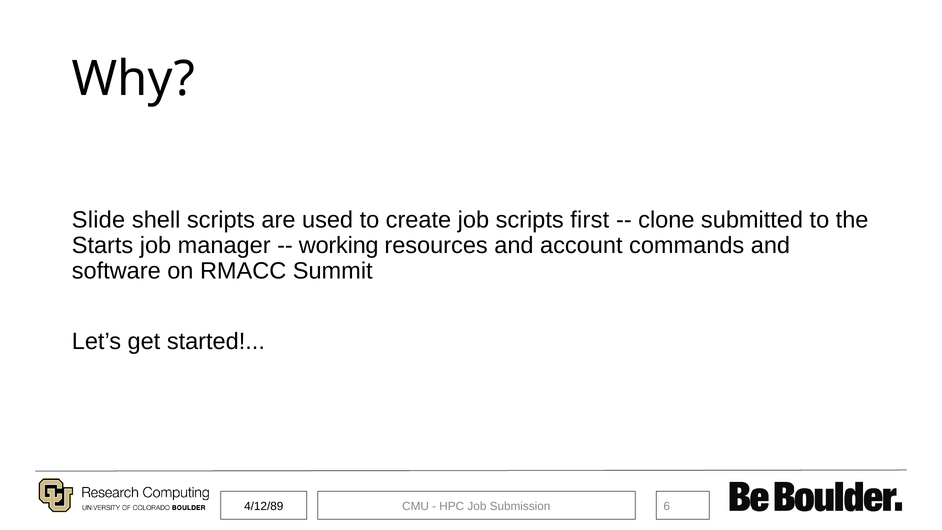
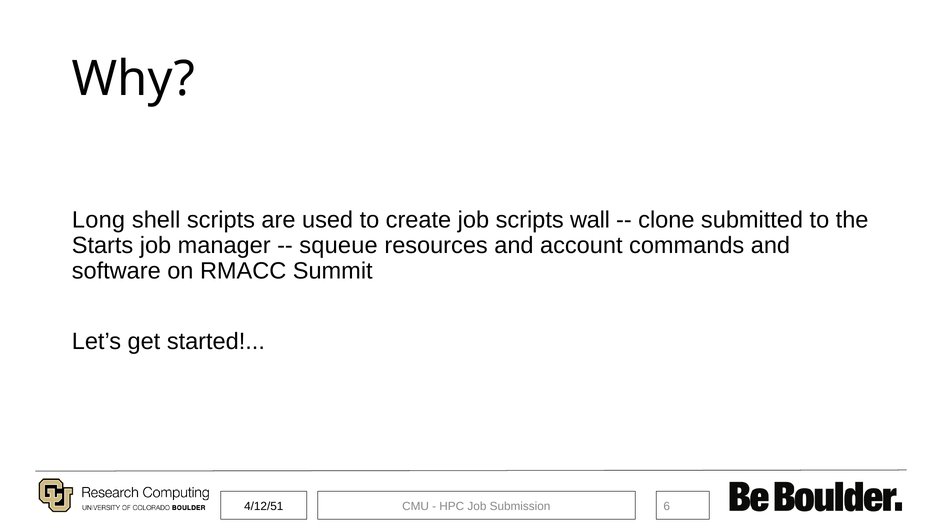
Slide: Slide -> Long (99, 220)
first: first -> wall (590, 220)
working: working -> squeue (338, 245)
4/12/89: 4/12/89 -> 4/12/51 (264, 506)
